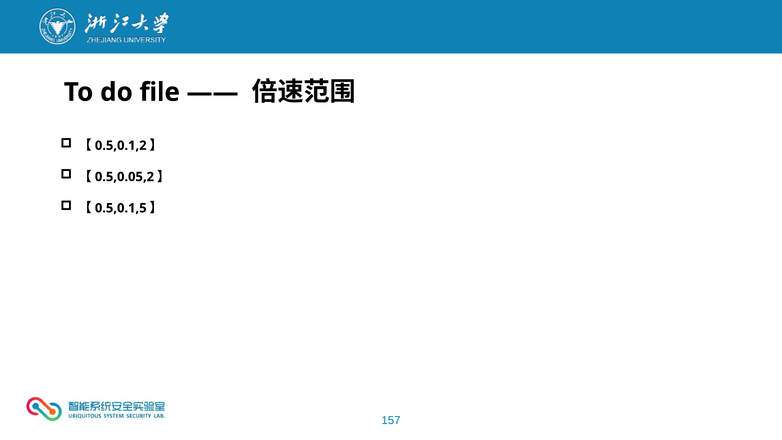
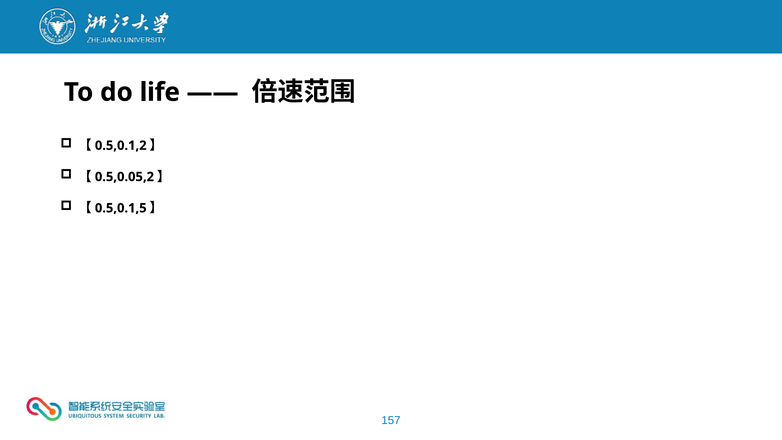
file: file -> life (160, 92)
